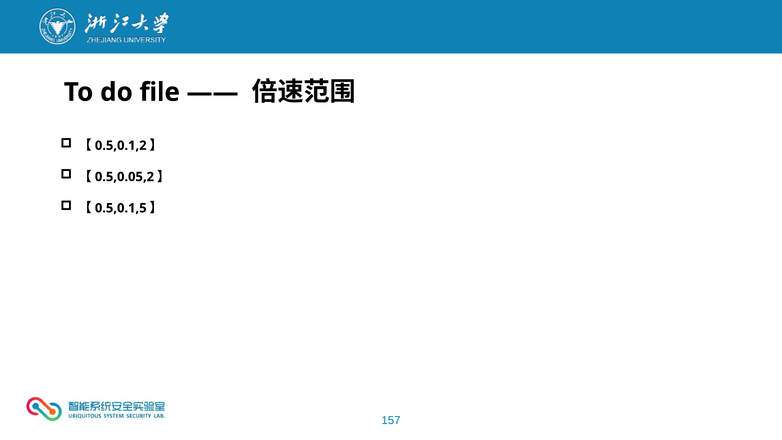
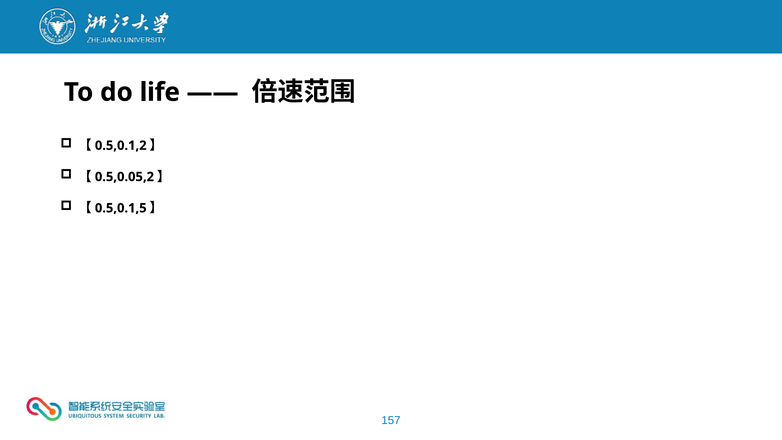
file: file -> life (160, 92)
